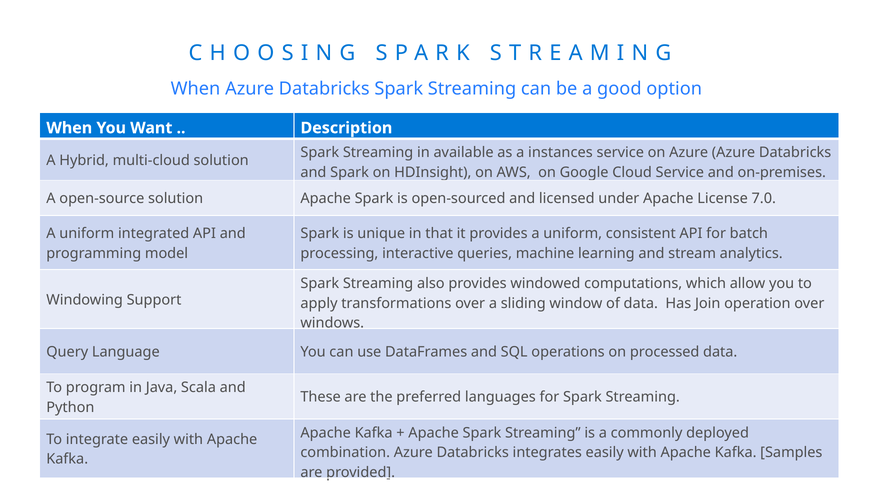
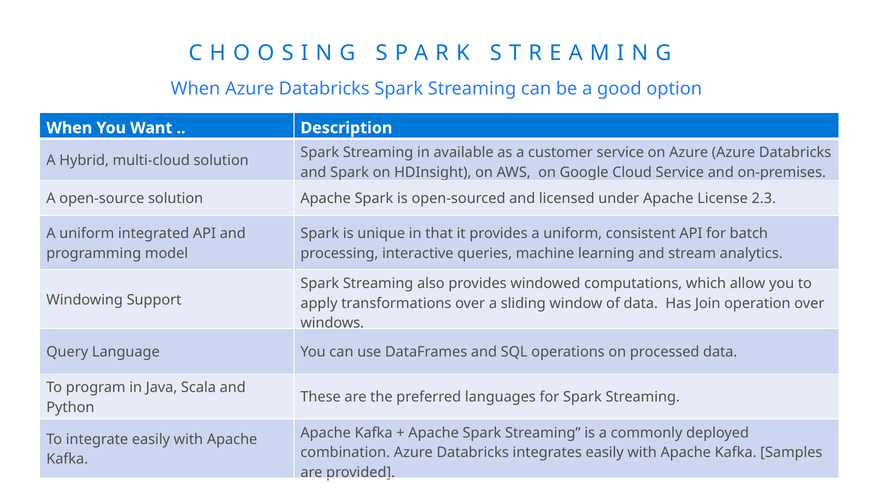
instances: instances -> customer (560, 153)
7.0: 7.0 -> 2.3 (764, 199)
